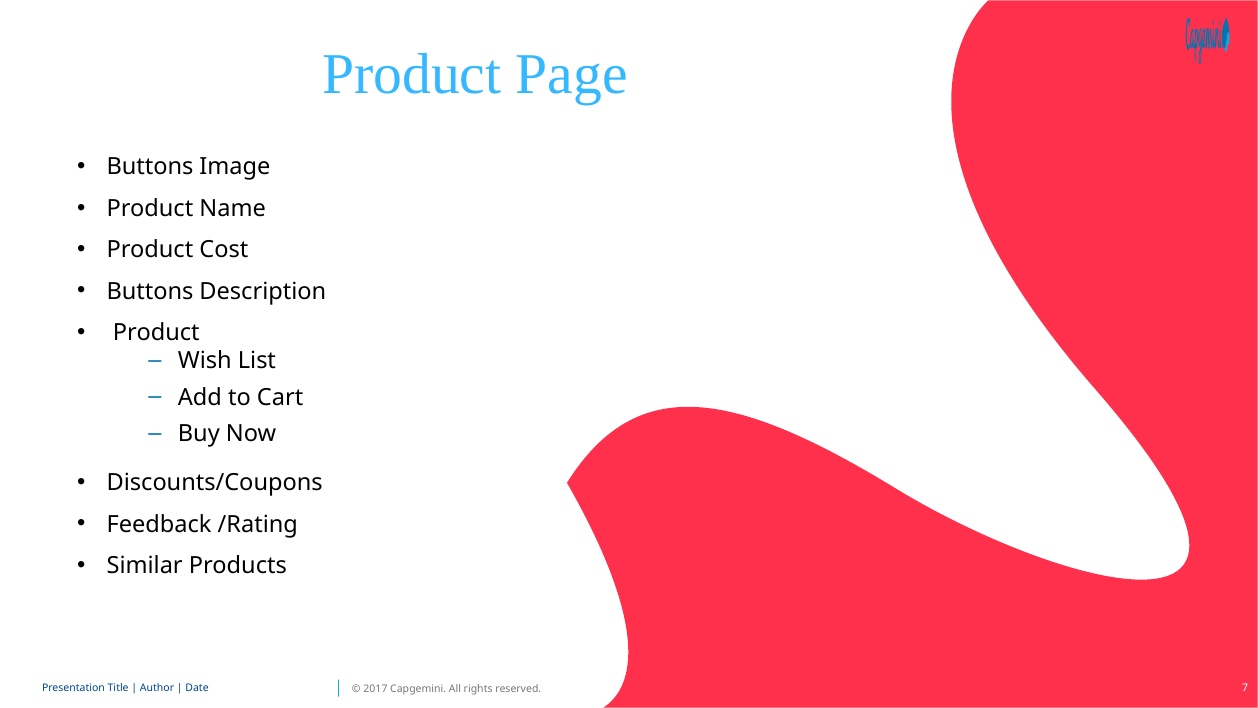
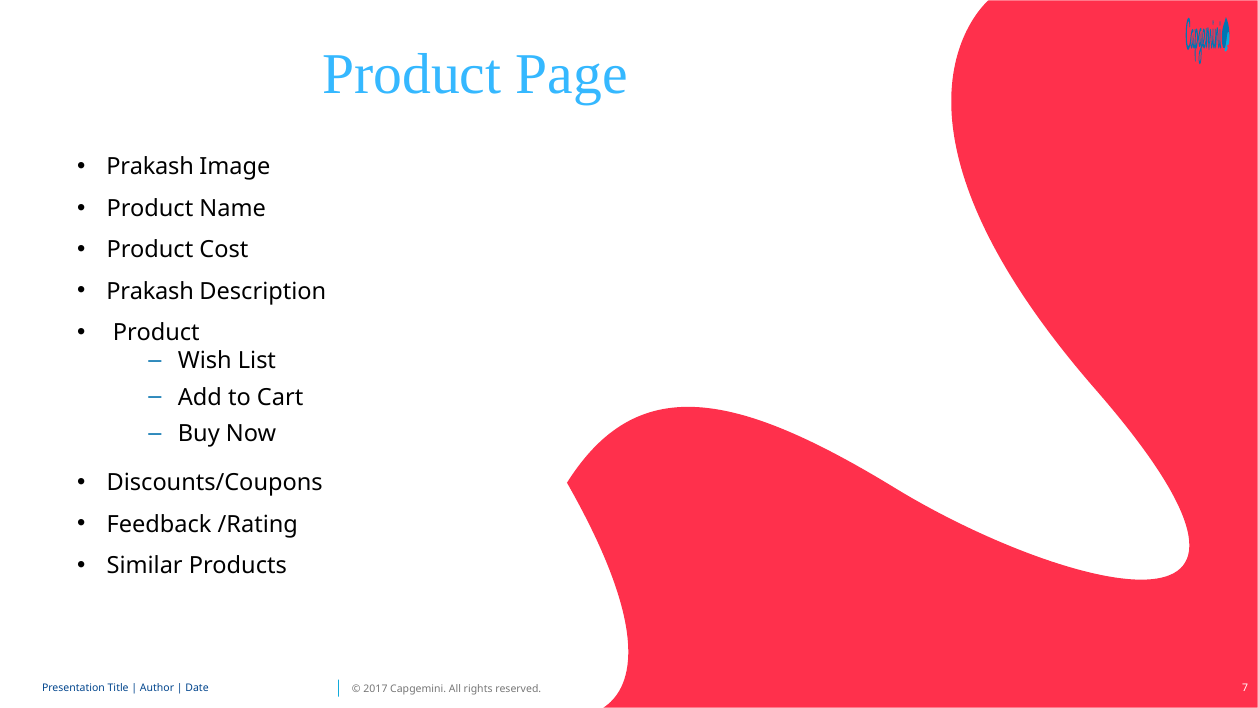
Buttons: Buttons -> Prakash (150, 167)
Buttons: Buttons -> Prakash (150, 291)
